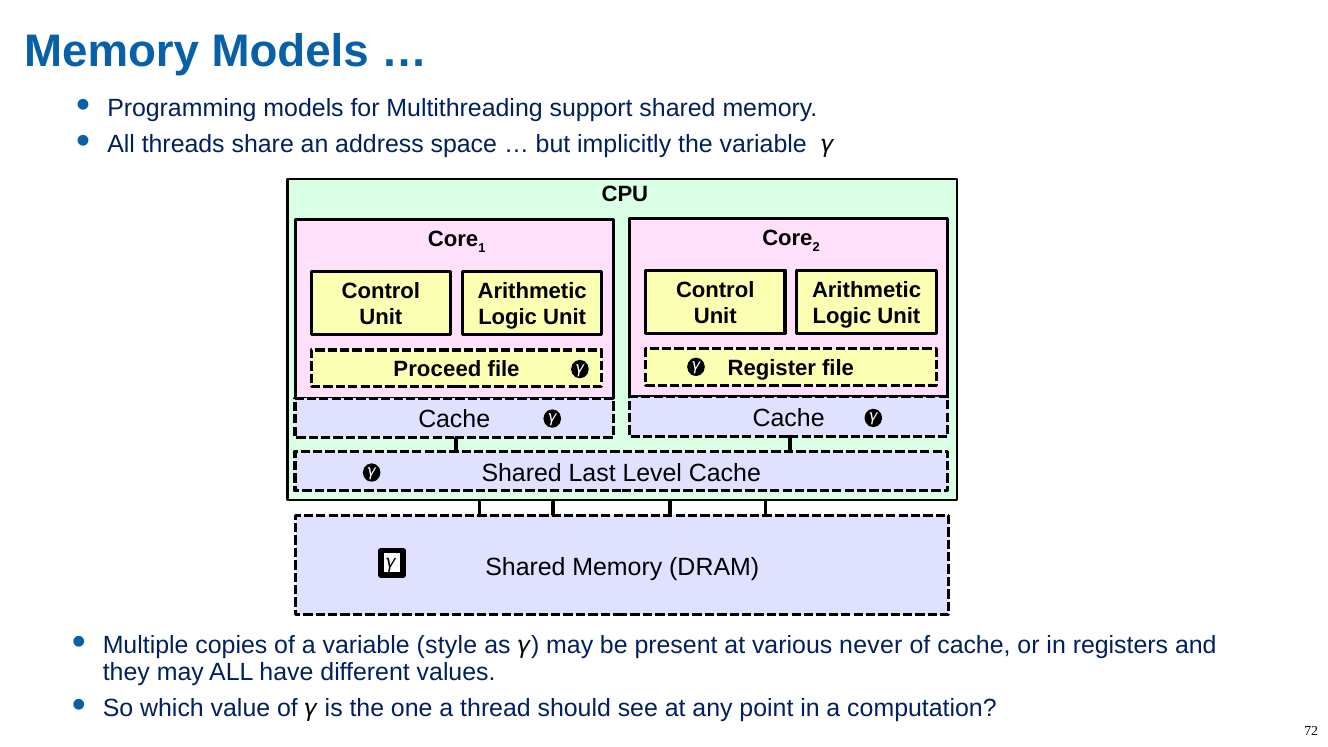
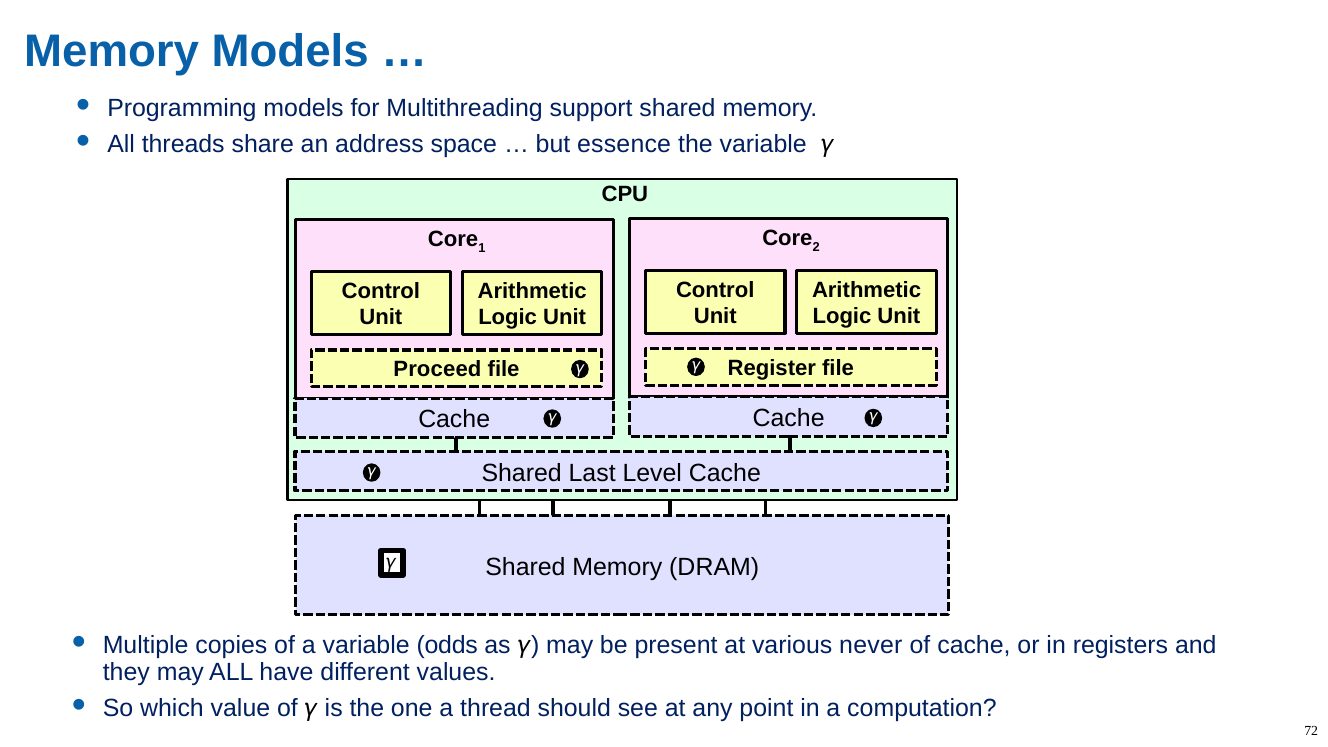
implicitly: implicitly -> essence (624, 144)
style: style -> odds (447, 645)
